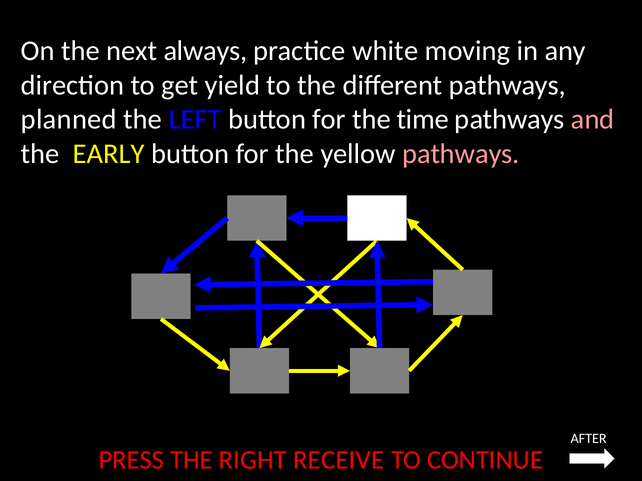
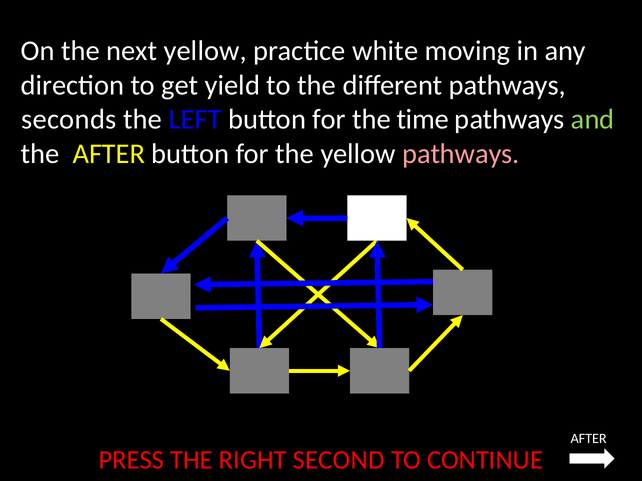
next always: always -> yellow (205, 51)
planned: planned -> seconds (69, 120)
and colour: pink -> light green (593, 120)
the EARLY: EARLY -> AFTER (109, 154)
RECEIVE: RECEIVE -> SECOND (339, 460)
